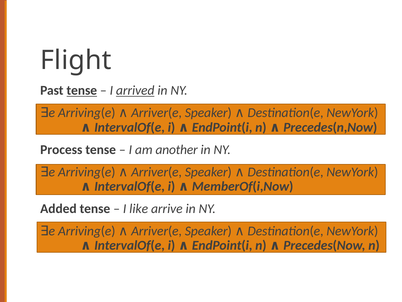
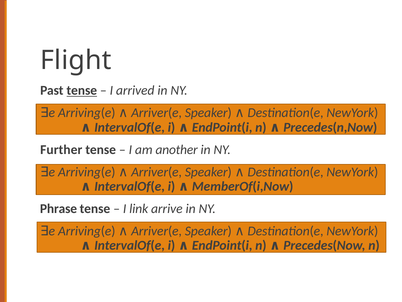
arrived underline: present -> none (135, 90)
Process: Process -> Further (61, 149)
Added: Added -> Phrase (59, 208)
like: like -> link (139, 208)
